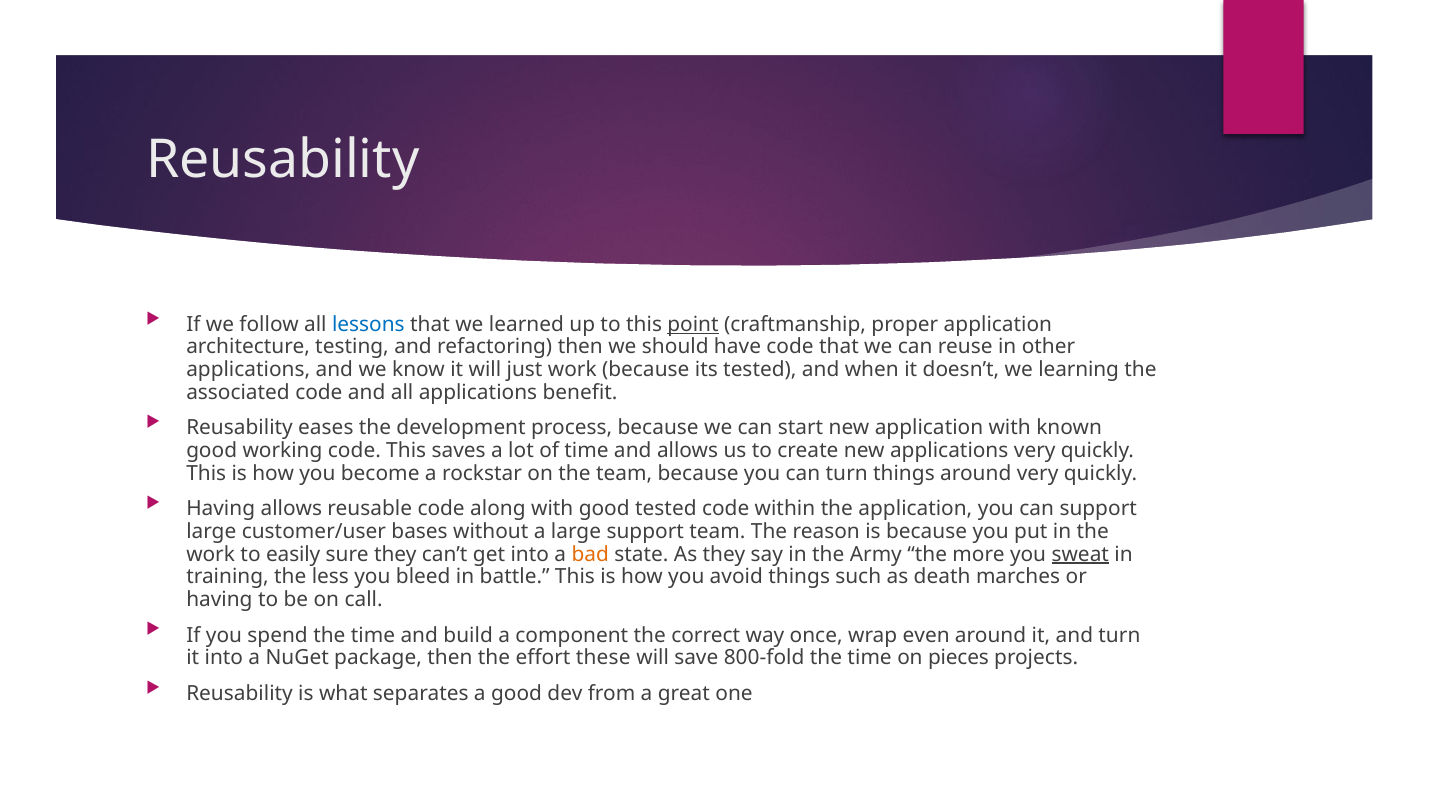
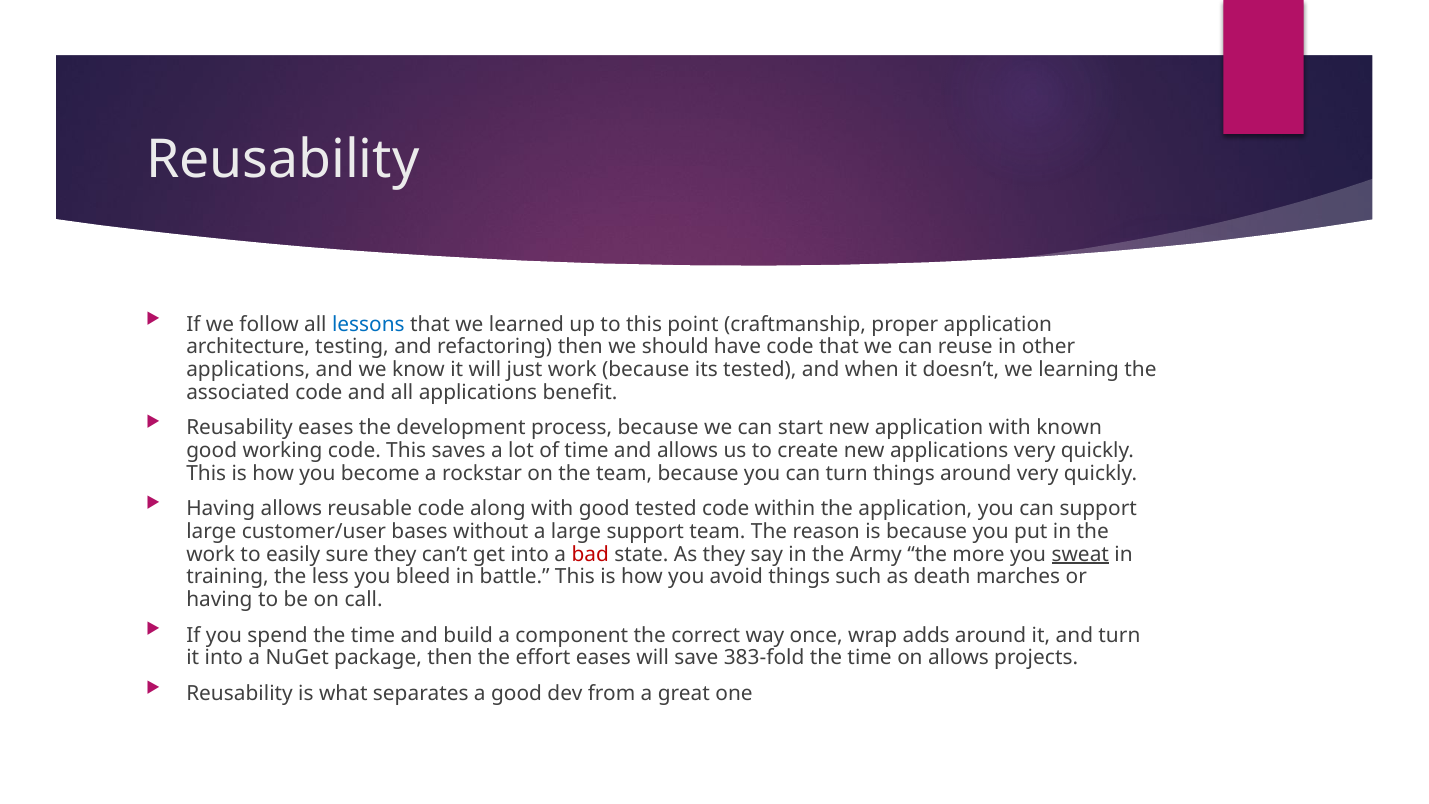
point underline: present -> none (693, 324)
bad colour: orange -> red (590, 554)
even: even -> adds (926, 635)
effort these: these -> eases (603, 658)
800-fold: 800-fold -> 383-fold (764, 658)
on pieces: pieces -> allows (958, 658)
